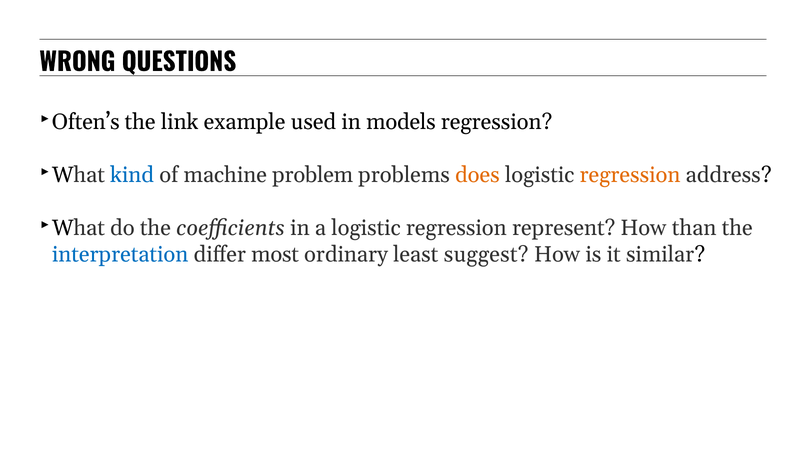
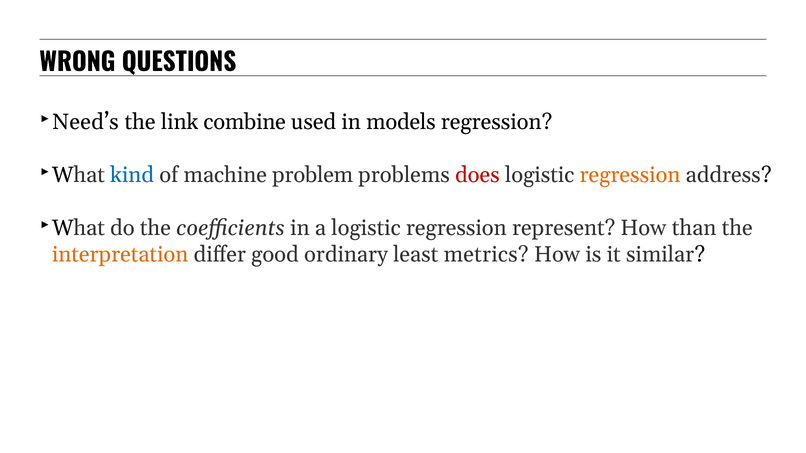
Often’s: Often’s -> Need’s (86, 122)
example: example -> combine (245, 122)
does colour: orange -> red (477, 175)
interpretation colour: blue -> orange (120, 254)
most: most -> good (275, 254)
suggest: suggest -> metrics (486, 254)
